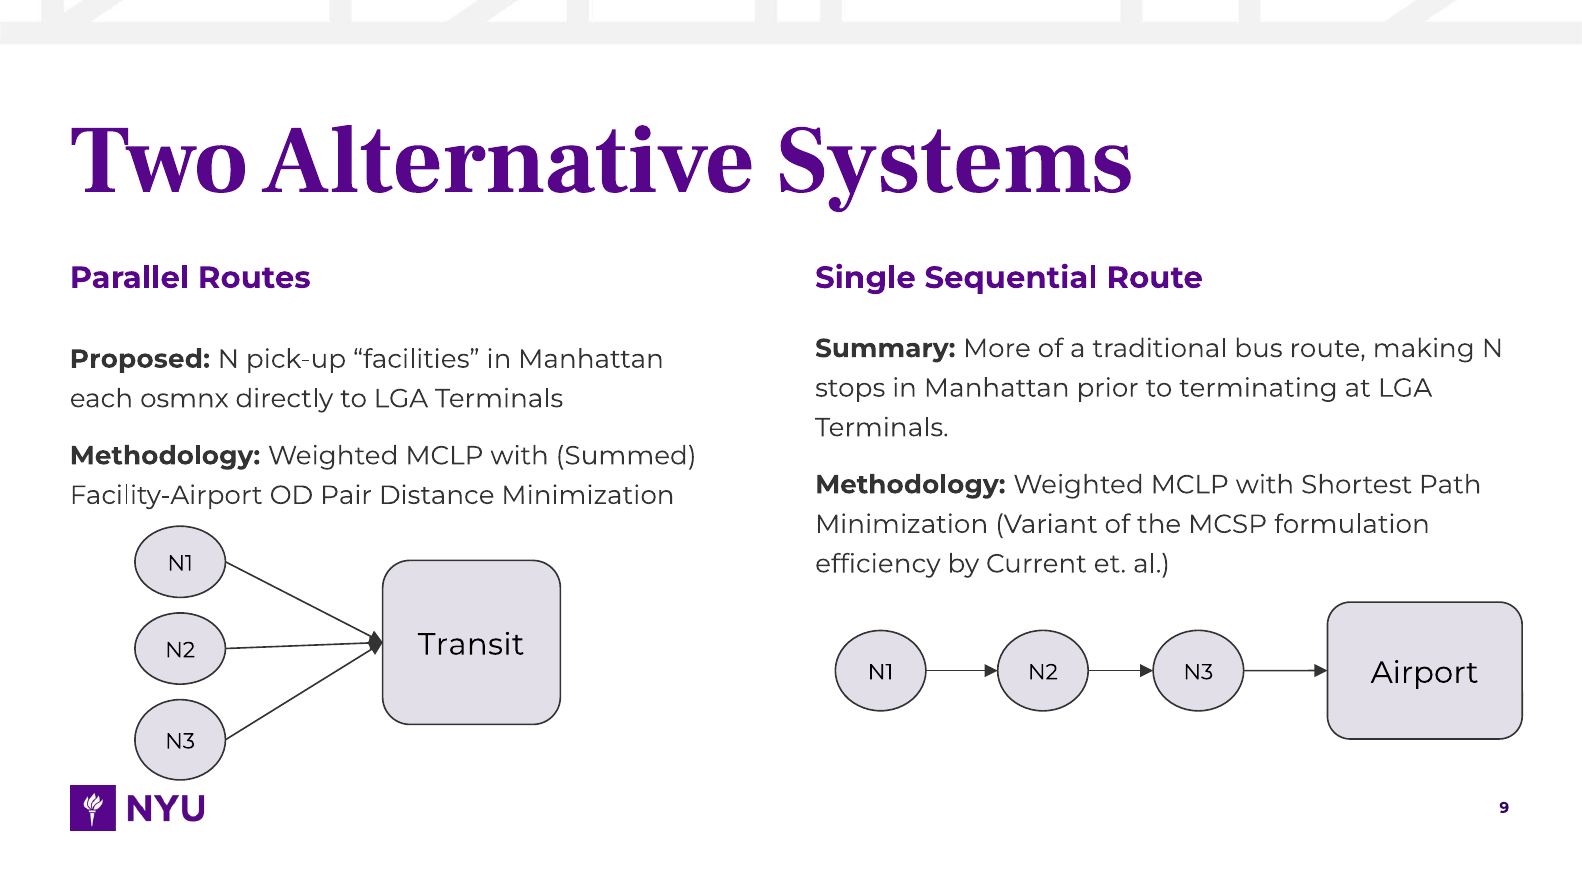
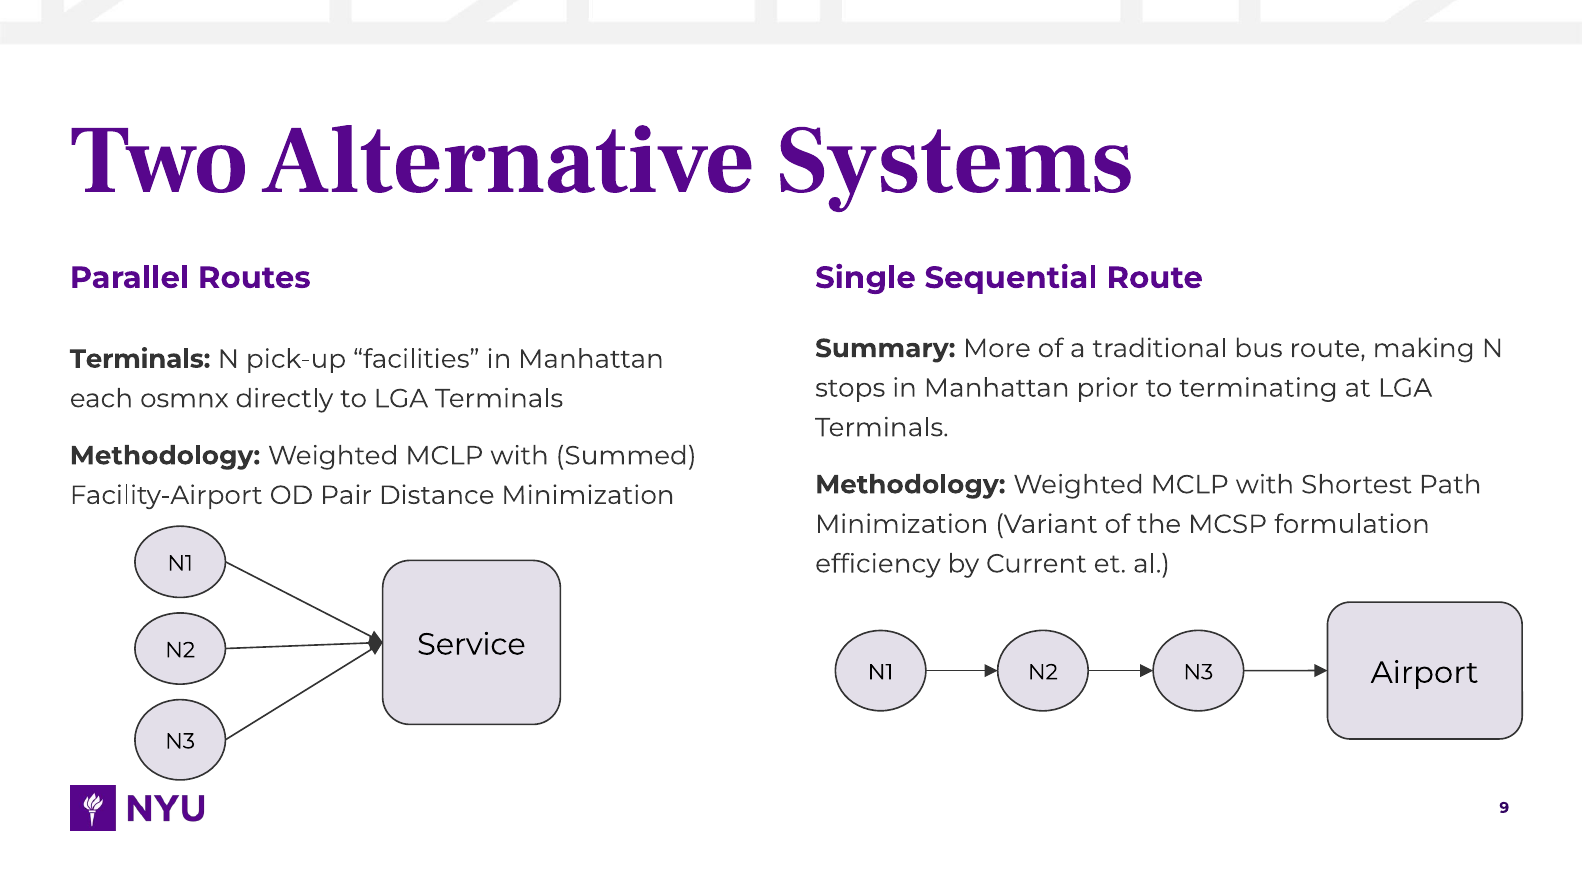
Proposed: Proposed -> Terminals (140, 359)
Transit: Transit -> Service (471, 644)
